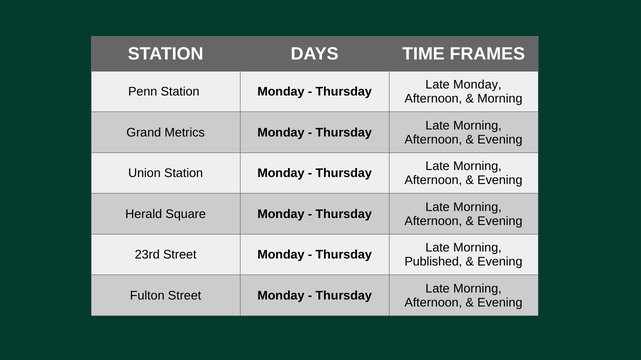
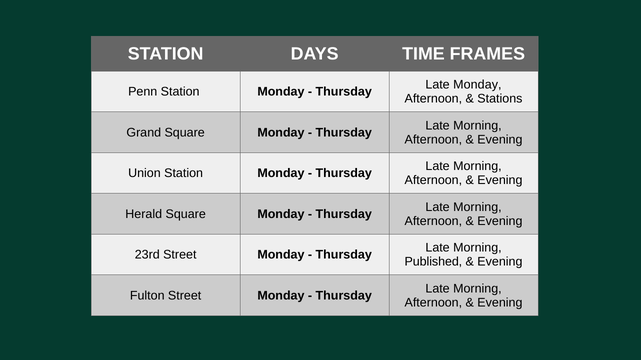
Morning: Morning -> Stations (500, 99)
Grand Metrics: Metrics -> Square (185, 133)
